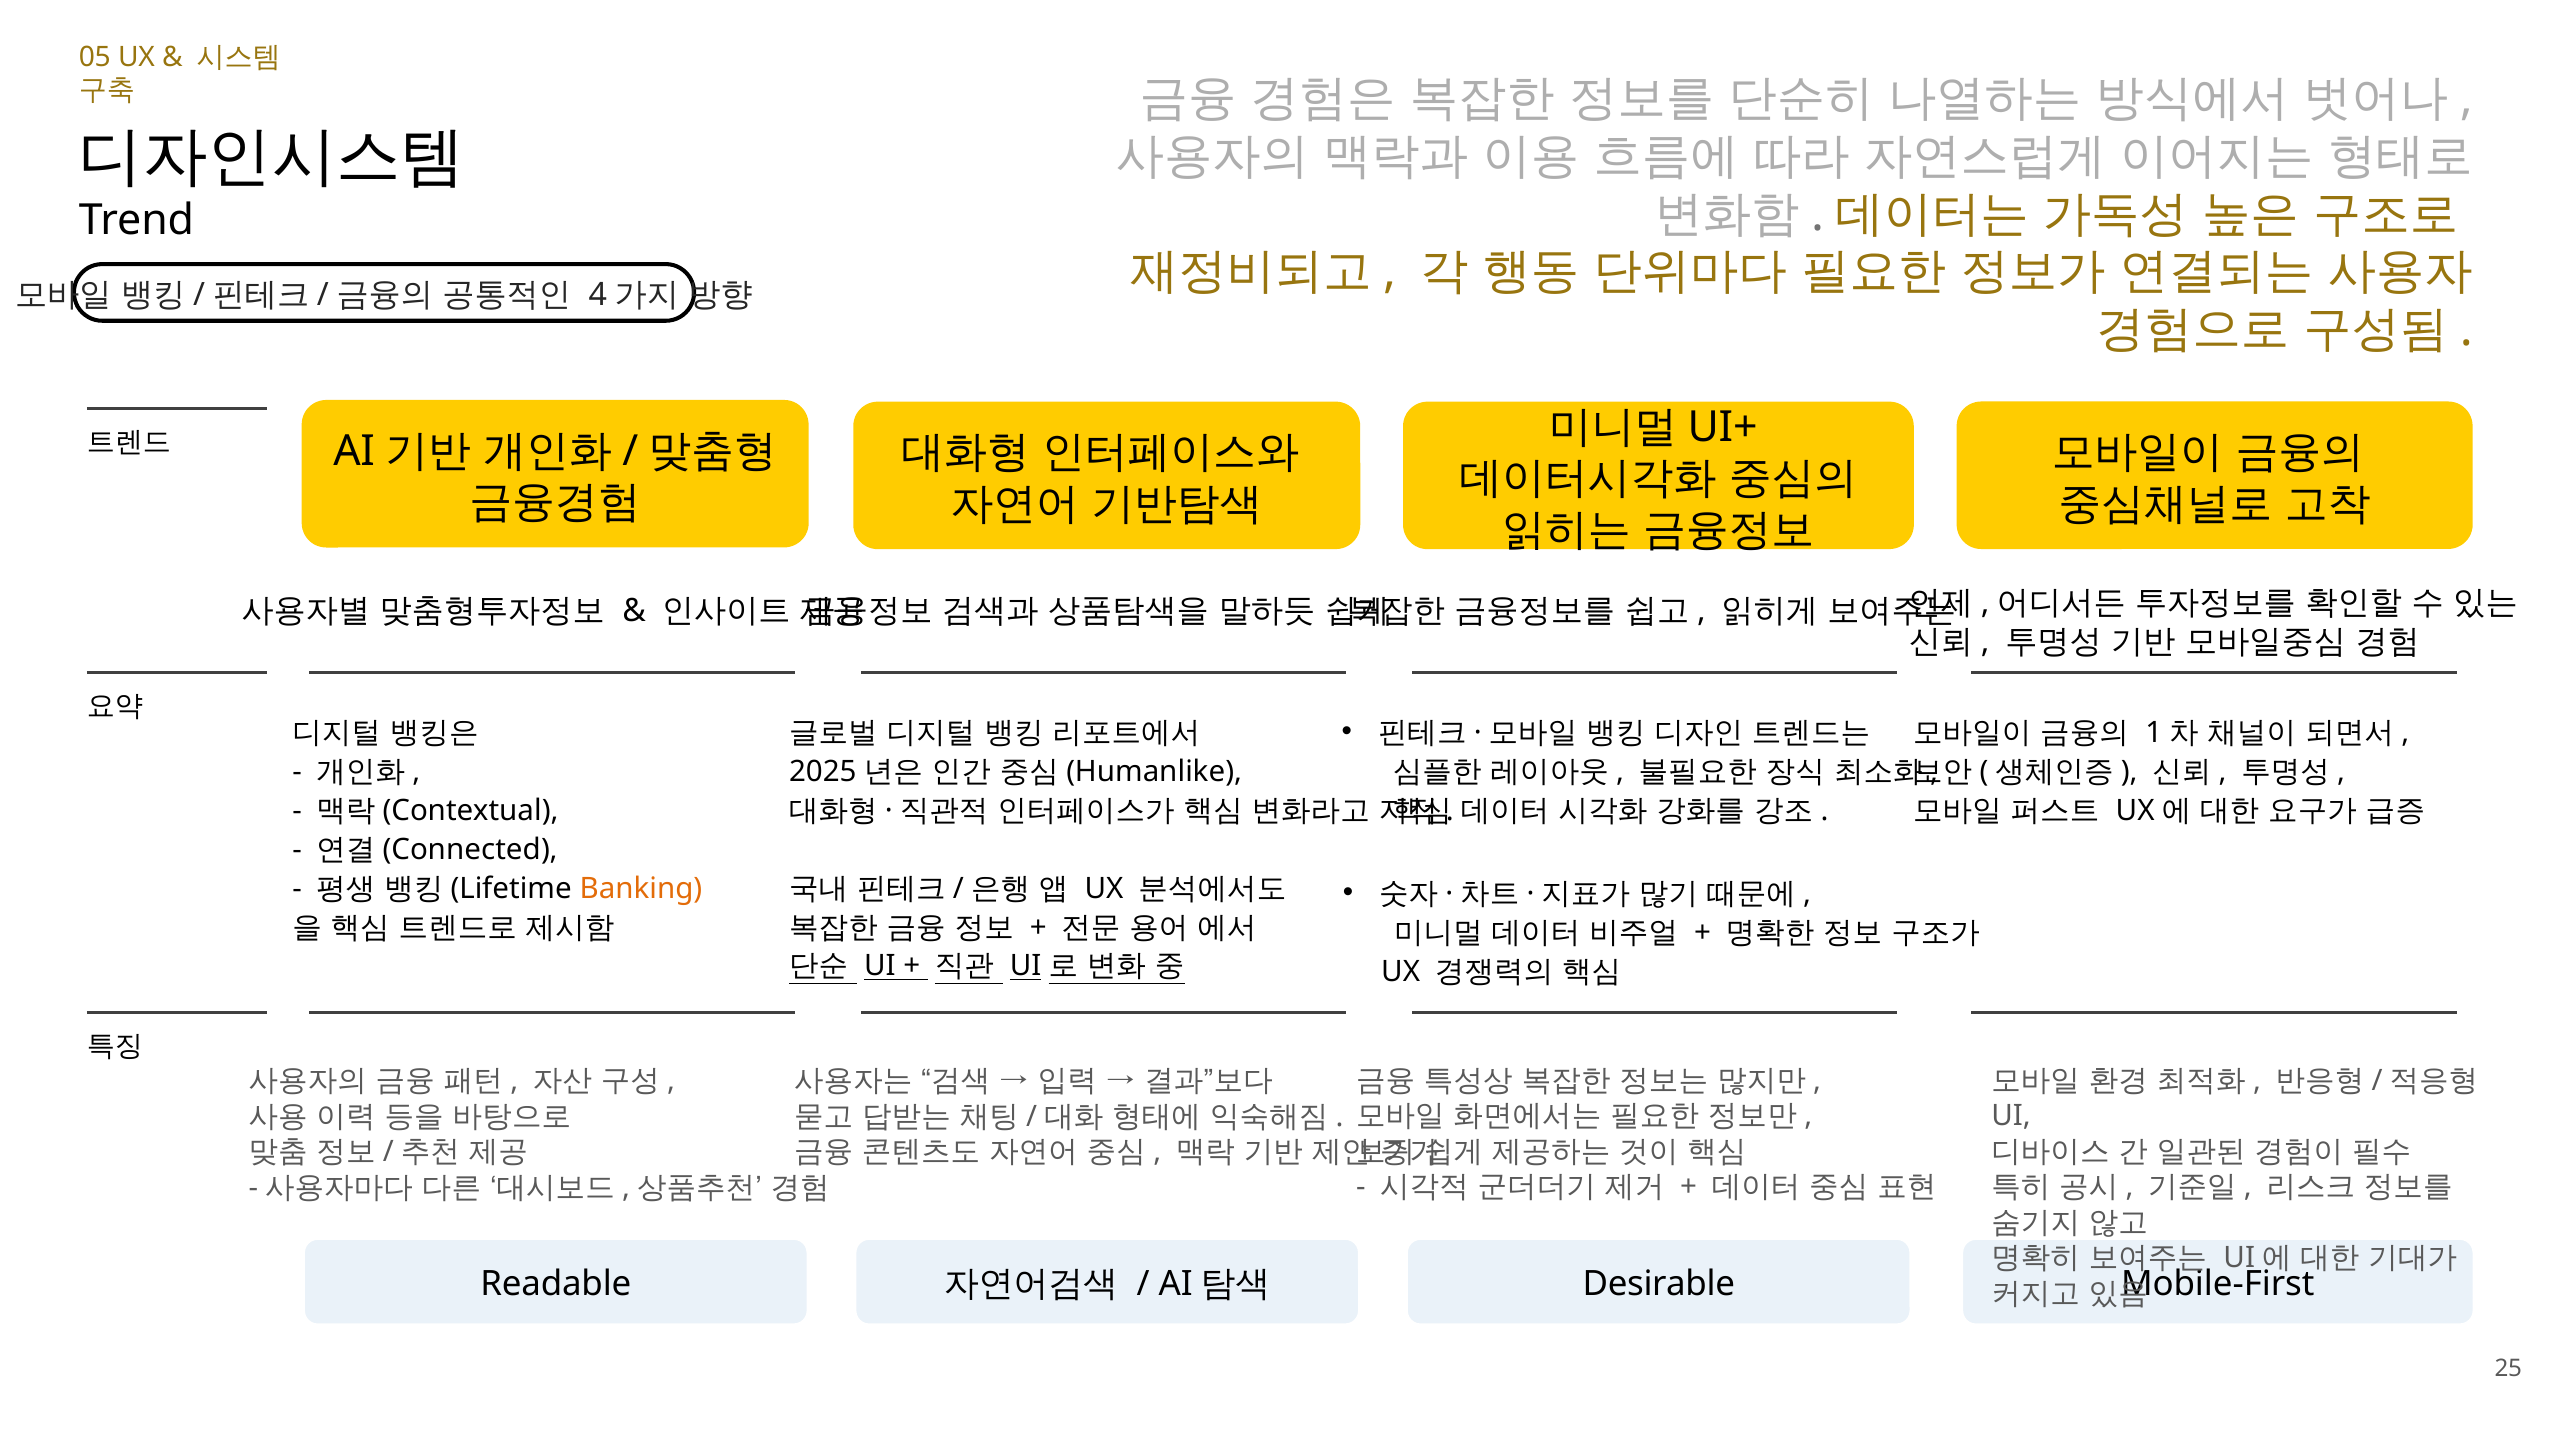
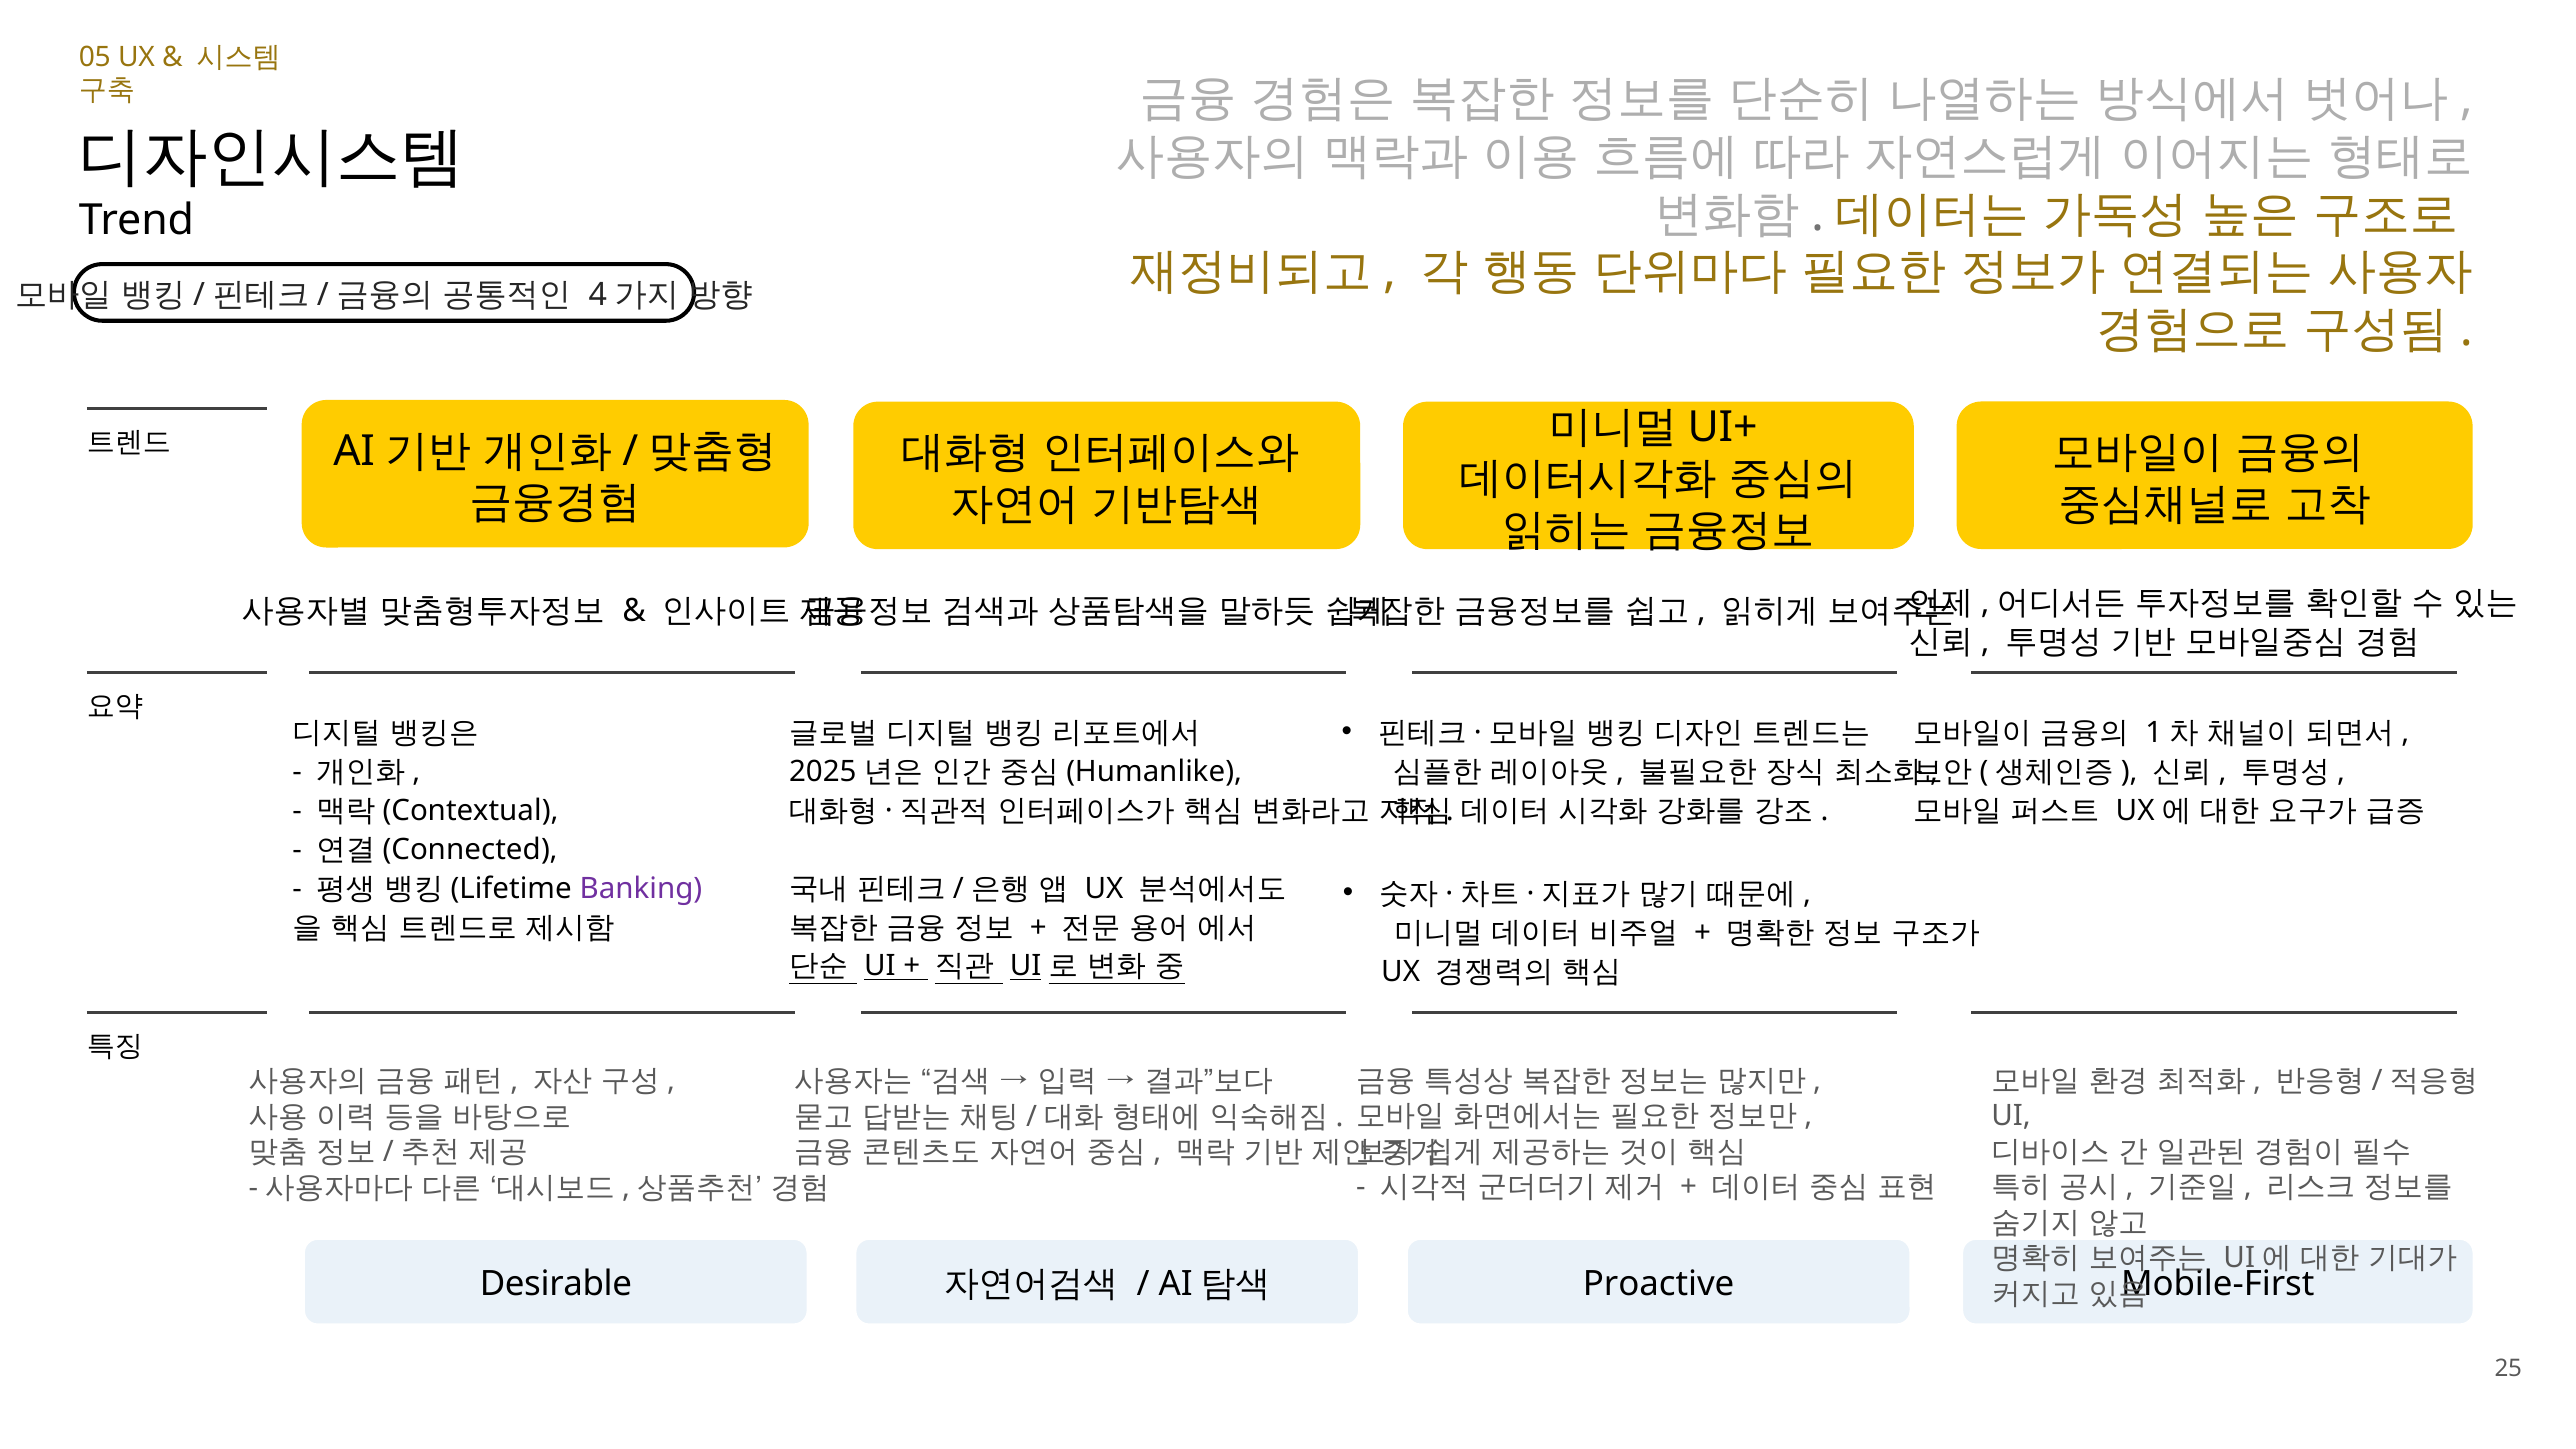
Banking colour: orange -> purple (641, 888)
Readable: Readable -> Desirable (556, 1284)
Desirable: Desirable -> Proactive (1659, 1284)
